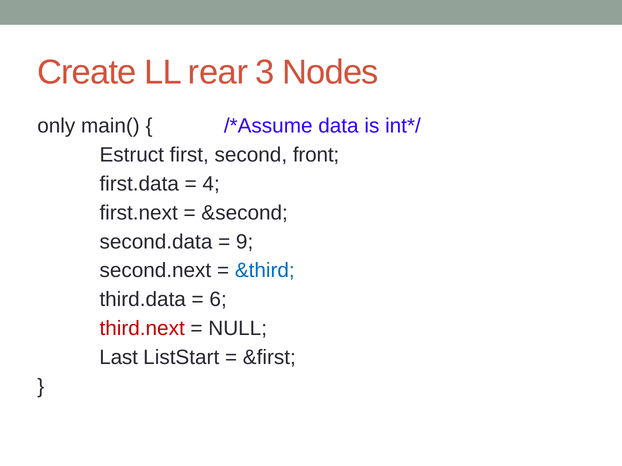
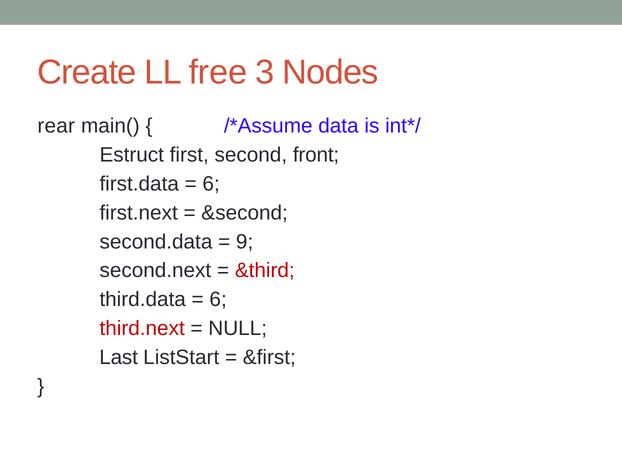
rear: rear -> free (218, 72)
only: only -> rear (56, 126)
4: 4 -> 6 (211, 184)
&third colour: blue -> red (265, 271)
